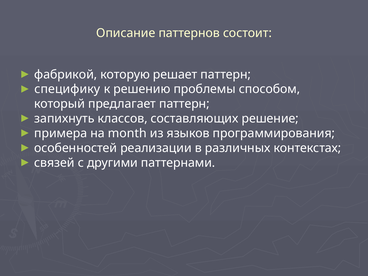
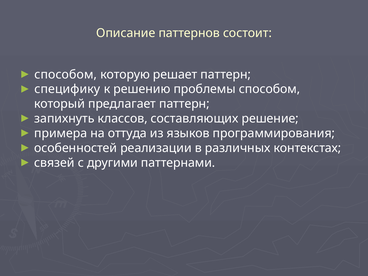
фабрикой: фабрикой -> способом (66, 74)
month: month -> оттуда (127, 133)
